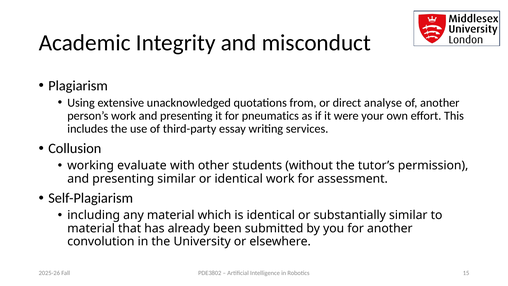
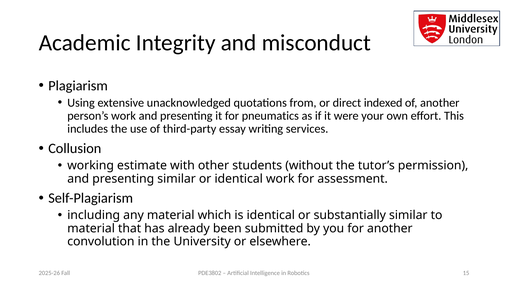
analyse: analyse -> indexed (383, 103)
evaluate: evaluate -> estimate (142, 165)
